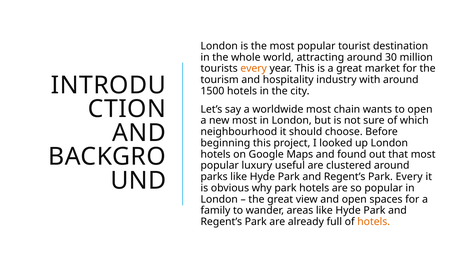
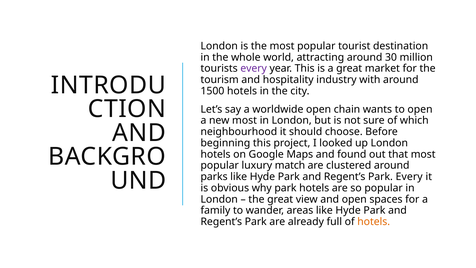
every colour: orange -> purple (254, 68)
worldwide most: most -> open (319, 109)
useful: useful -> match (290, 165)
